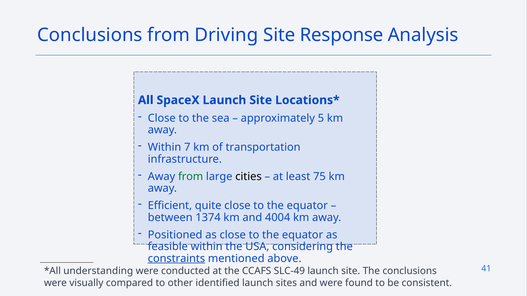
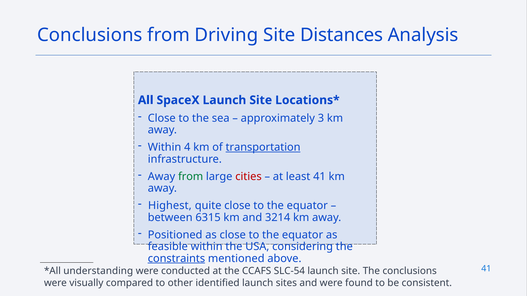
Response: Response -> Distances (342, 35)
5: 5 -> 3 (321, 118)
7: 7 -> 4 (187, 147)
transportation underline: none -> present (263, 147)
cities colour: black -> red (248, 177)
least 75: 75 -> 41 (319, 177)
Efficient: Efficient -> Highest (170, 206)
1374: 1374 -> 6315 (208, 218)
4004: 4004 -> 3214 (278, 218)
SLC-49: SLC-49 -> SLC-54 (289, 271)
